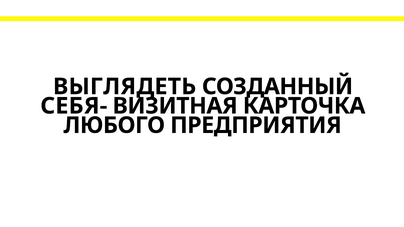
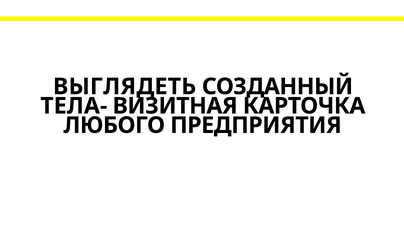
СЕБЯ-: СЕБЯ- -> ТЕЛА- (74, 106)
